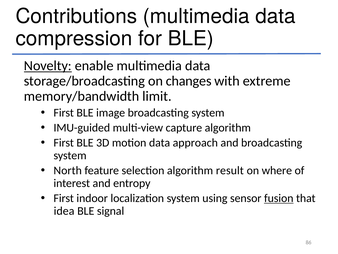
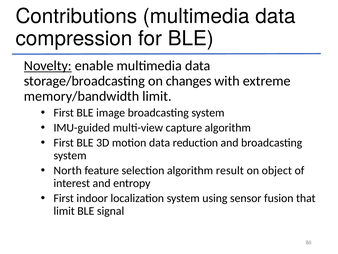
approach: approach -> reduction (195, 142)
where: where -> object (277, 170)
fusion underline: present -> none (279, 198)
idea: idea -> limit (64, 210)
